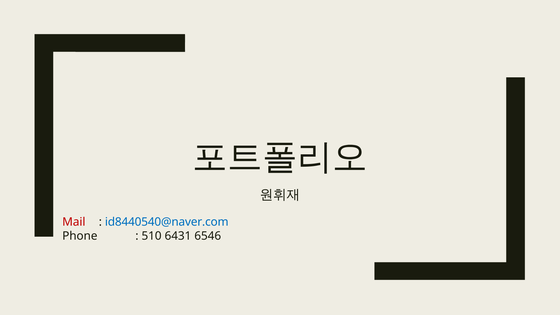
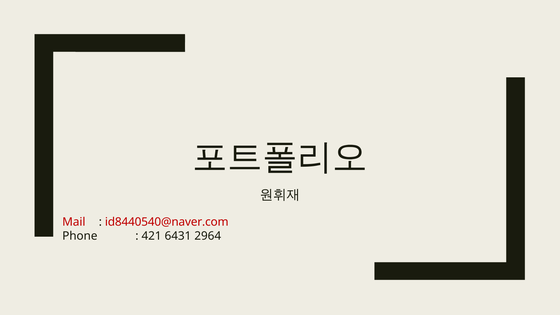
id8440540@naver.com colour: blue -> red (167, 222)
510: 510 -> 421 (152, 236)
6546: 6546 -> 2964 (208, 236)
